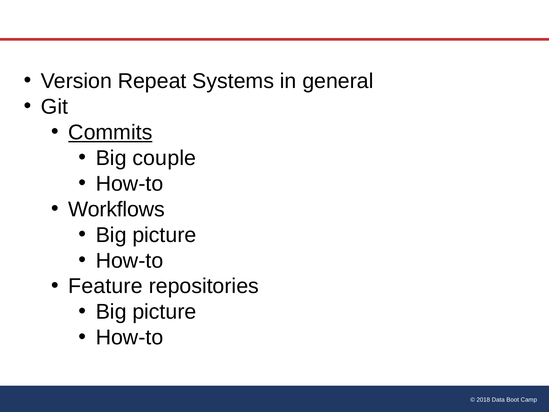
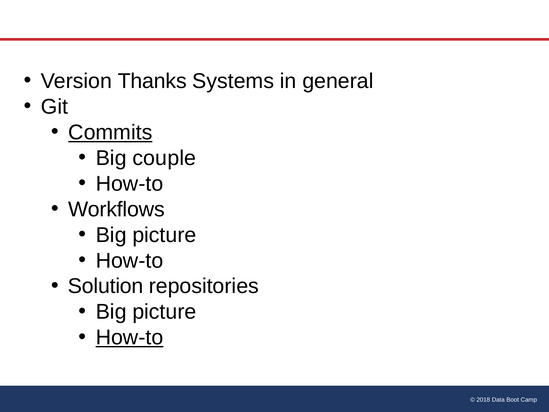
Repeat: Repeat -> Thanks (152, 81)
Feature: Feature -> Solution (106, 286)
How-to underline: none -> present (130, 337)
